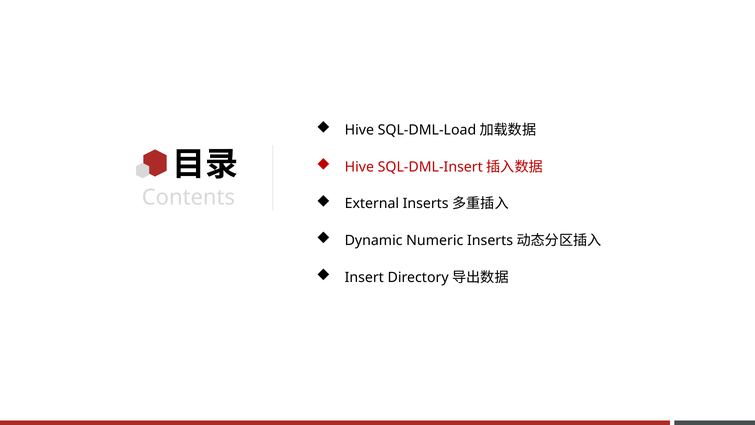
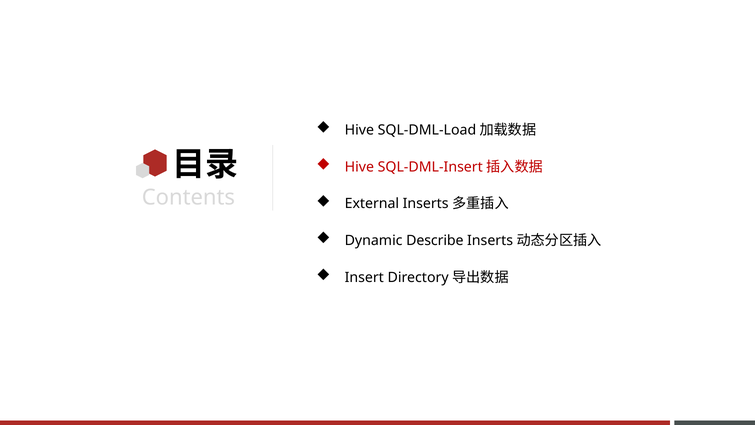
Numeric: Numeric -> Describe (435, 240)
